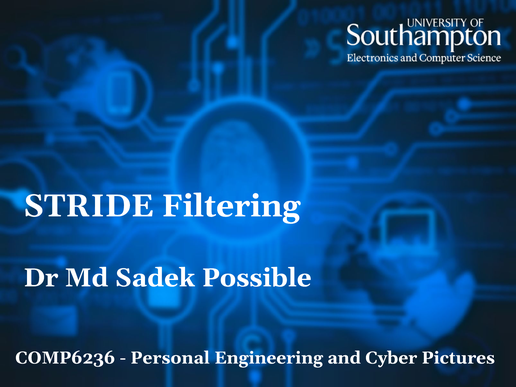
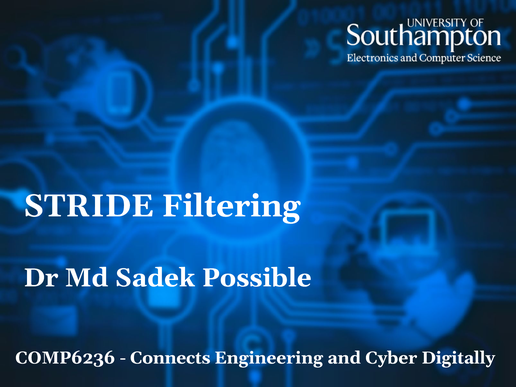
Personal: Personal -> Connects (170, 358)
Pictures: Pictures -> Digitally (458, 358)
